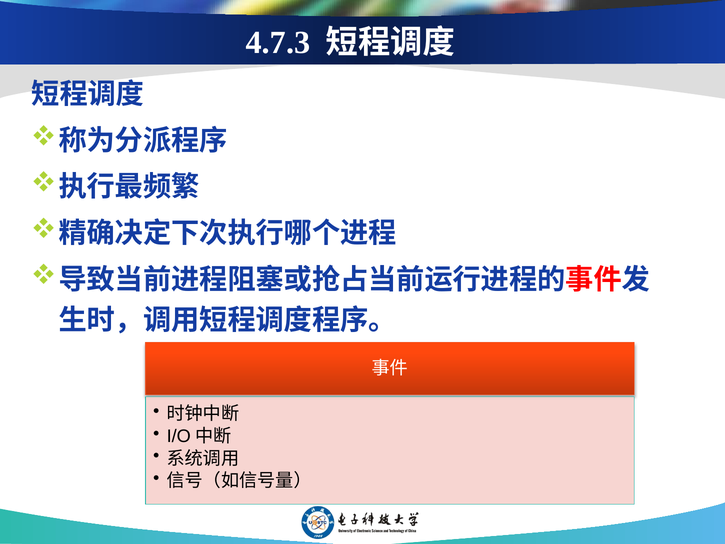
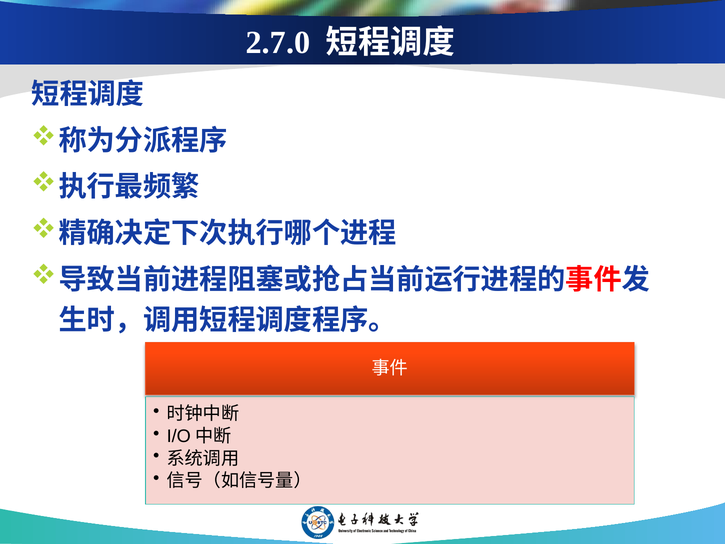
4.7.3: 4.7.3 -> 2.7.0 (278, 43)
